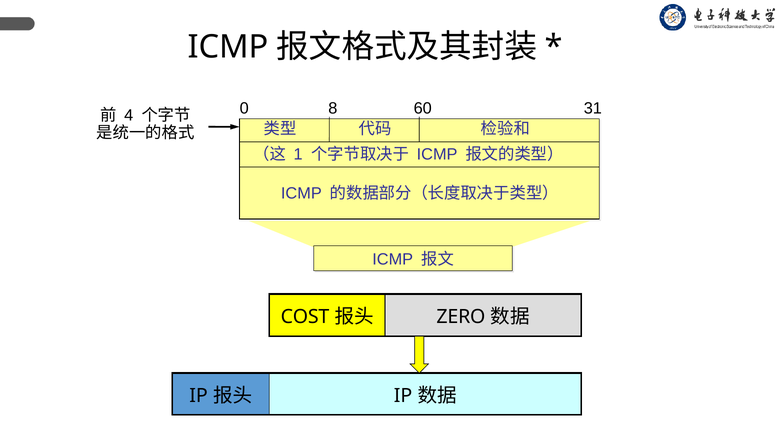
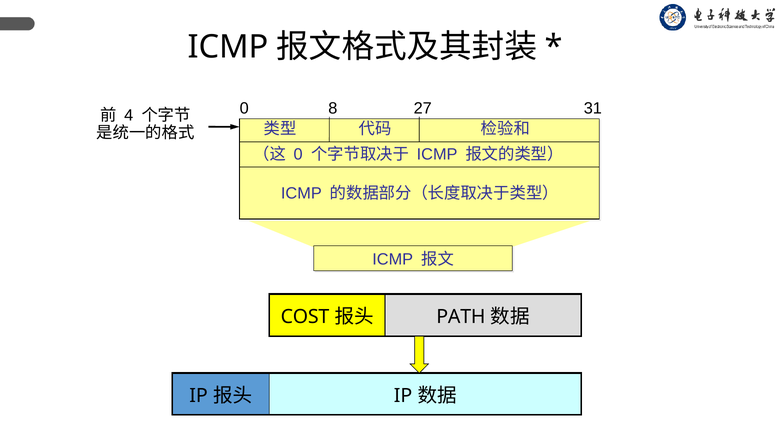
60: 60 -> 27 (423, 108)
1: 1 -> 0 (298, 155)
ZERO: ZERO -> PATH (461, 317)
